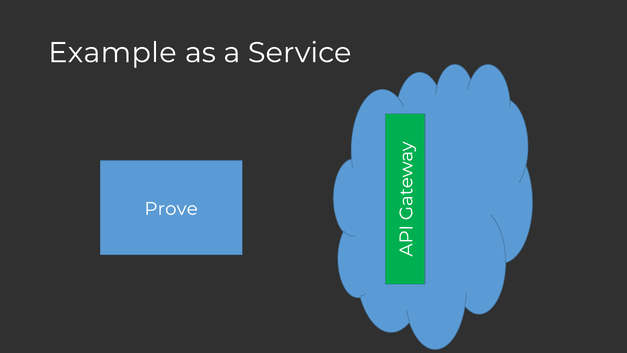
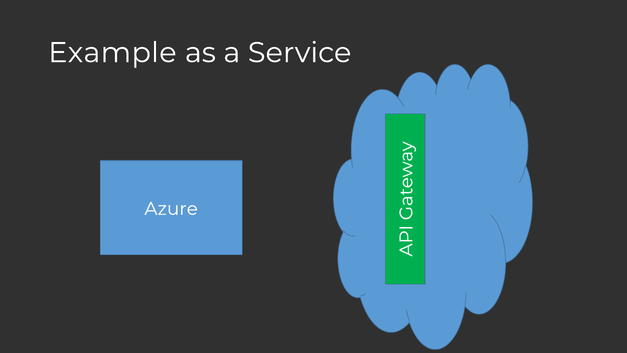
Prove: Prove -> Azure (171, 209)
